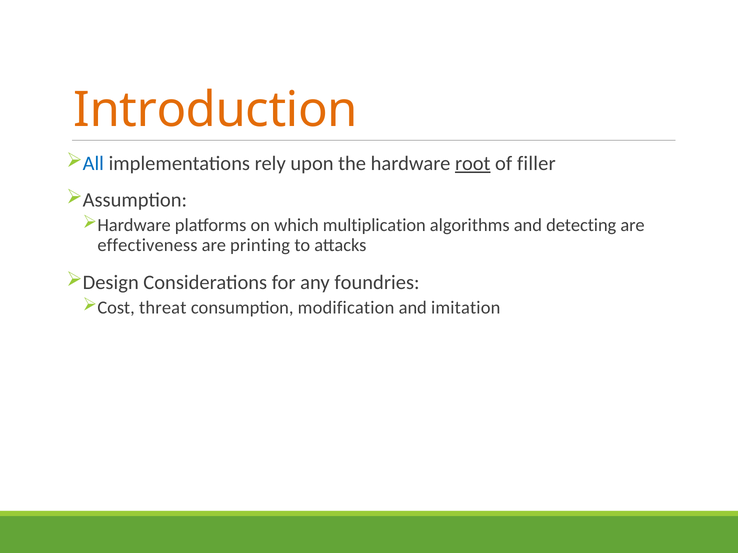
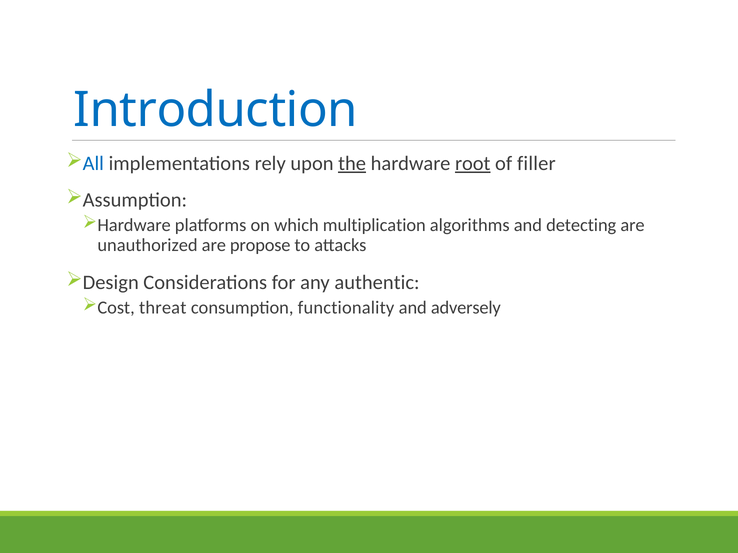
Introduction colour: orange -> blue (216, 110)
the underline: none -> present (352, 164)
effectiveness: effectiveness -> unauthorized (148, 245)
printing: printing -> propose (260, 245)
foundries: foundries -> authentic (377, 283)
modification: modification -> functionality (346, 308)
imitation: imitation -> adversely (466, 308)
